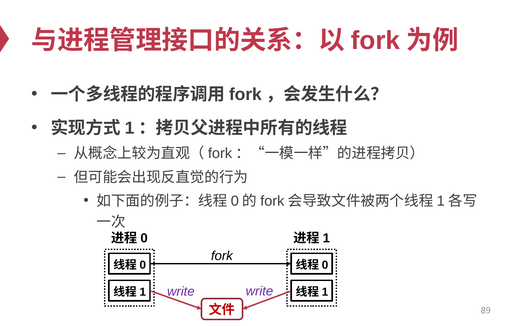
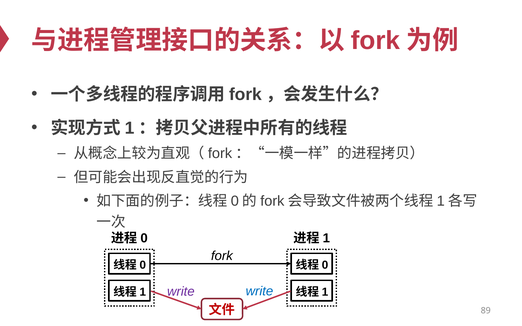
write colour: purple -> blue (259, 292)
